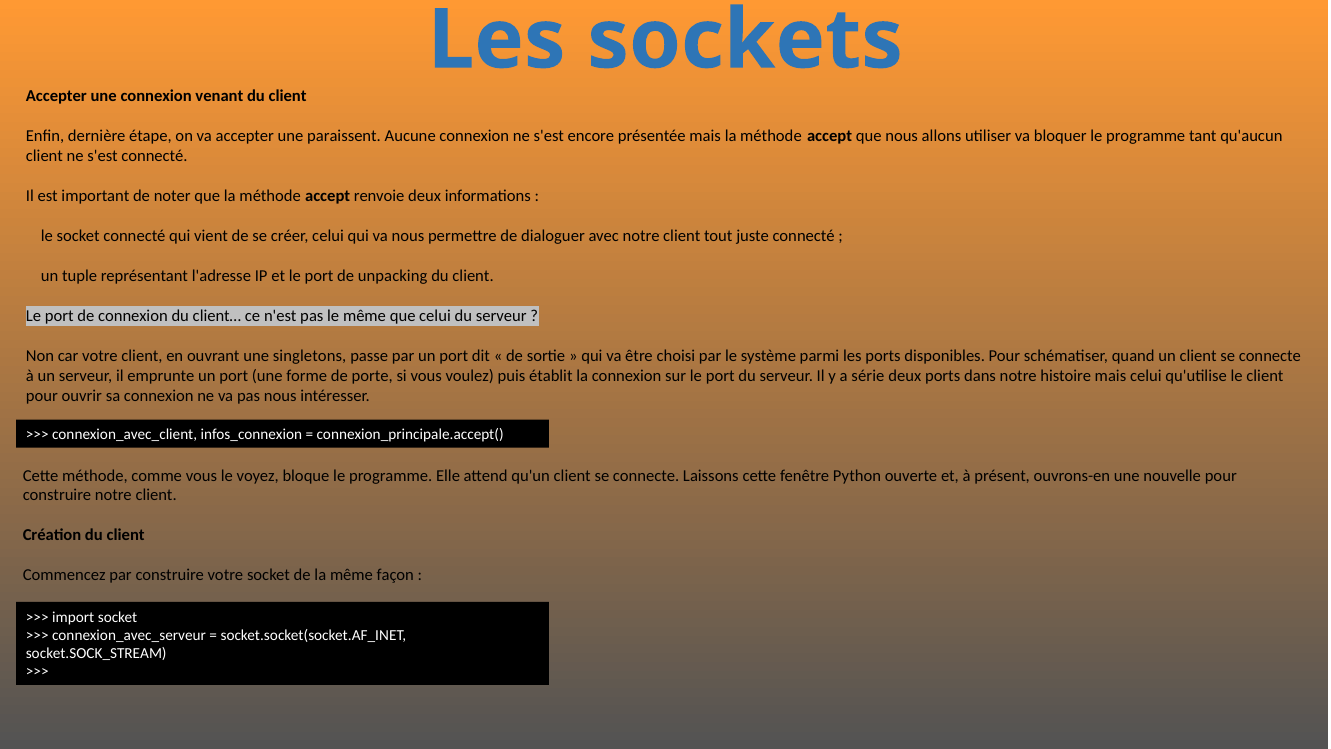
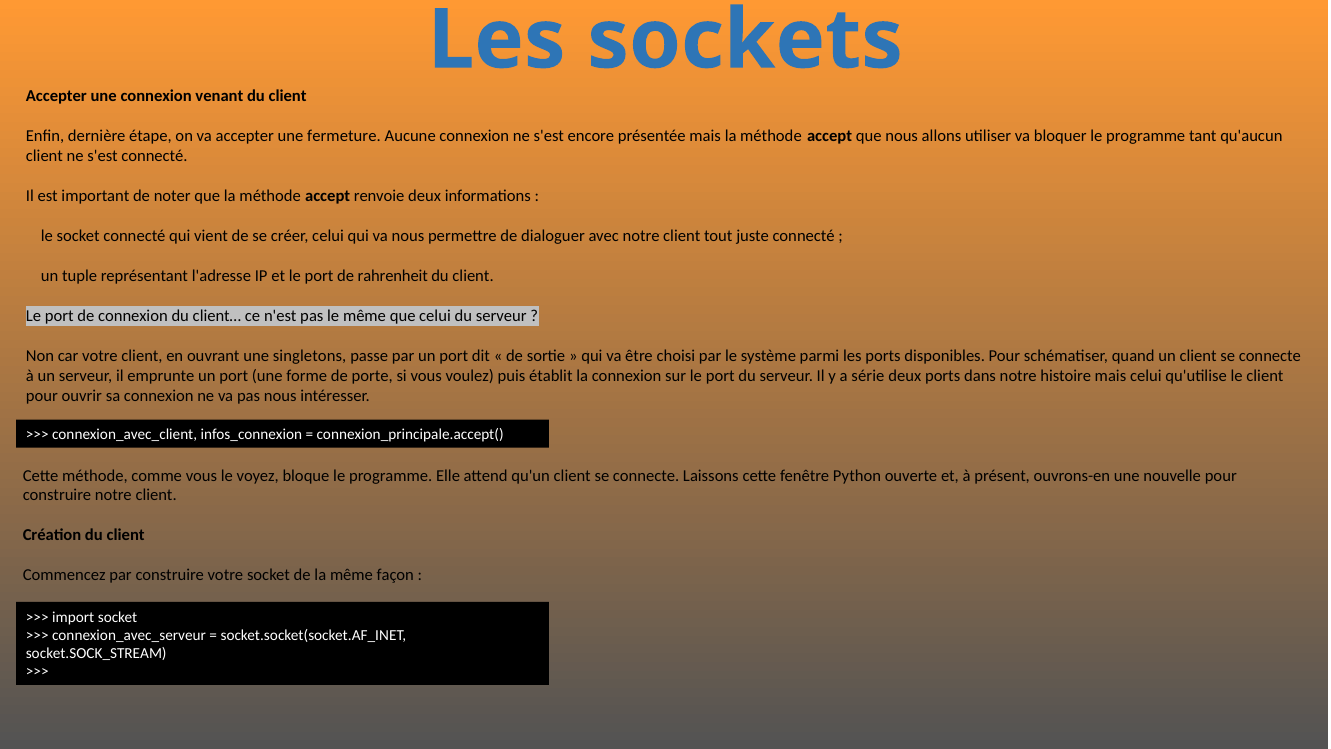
paraissent: paraissent -> fermeture (344, 136)
unpacking: unpacking -> rahrenheit (393, 276)
